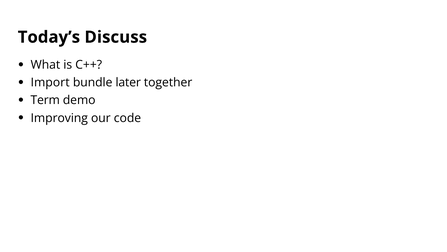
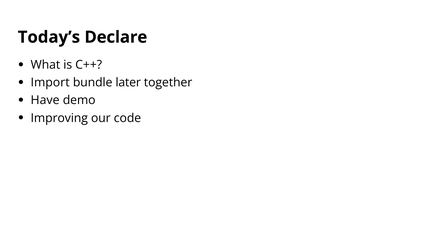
Discuss: Discuss -> Declare (116, 37)
Term: Term -> Have (45, 100)
